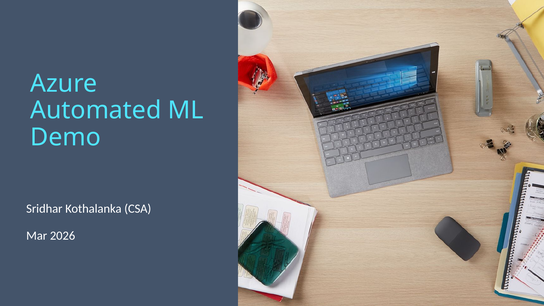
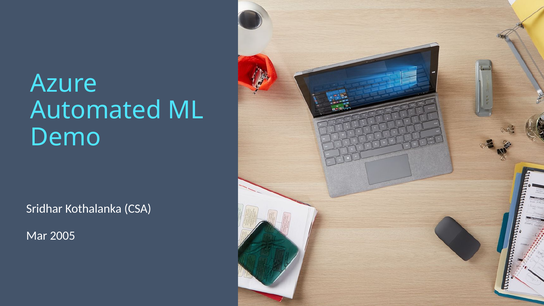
2026: 2026 -> 2005 (63, 236)
